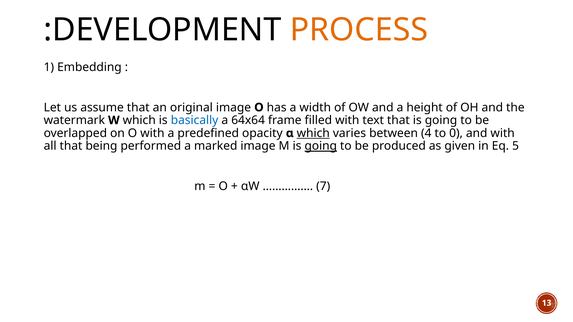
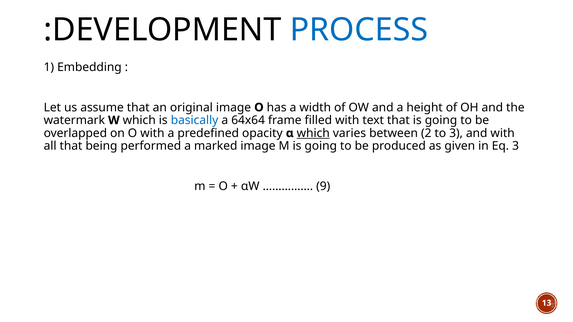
PROCESS colour: orange -> blue (359, 30)
4: 4 -> 2 (426, 133)
to 0: 0 -> 3 (456, 133)
going underline: present -> none (321, 146)
Eq 5: 5 -> 3 (516, 146)
7: 7 -> 9 (323, 186)
